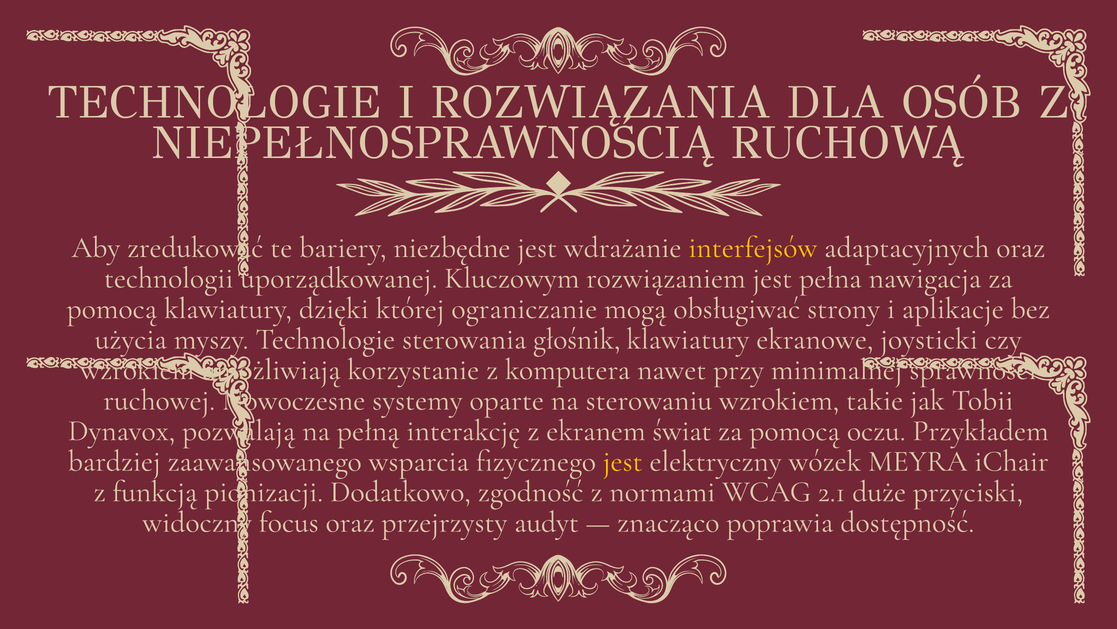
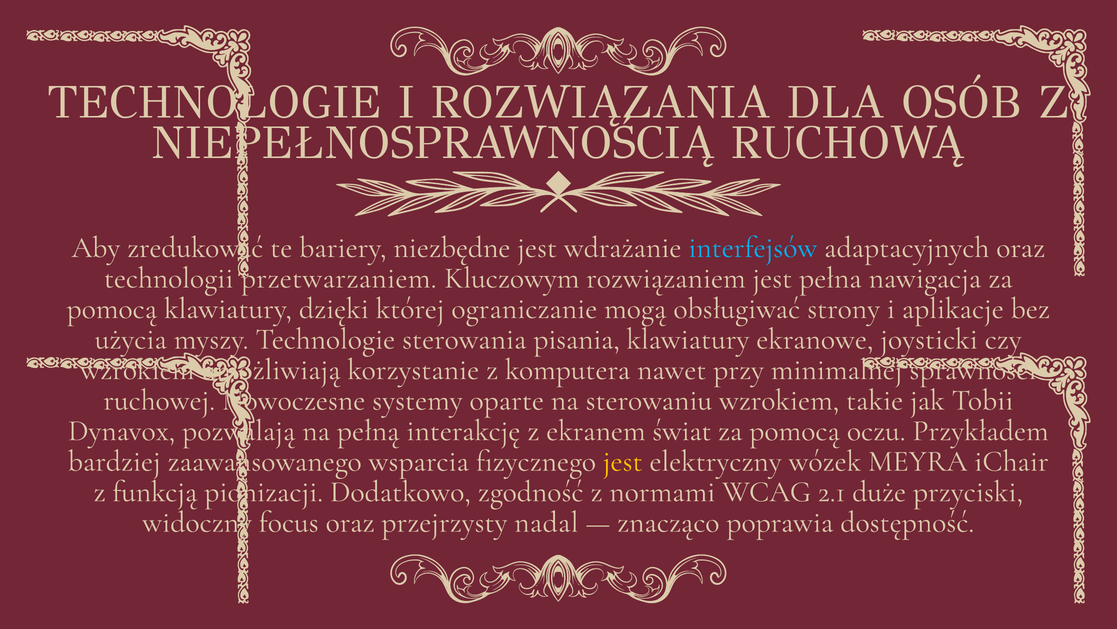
interfejsów colour: yellow -> light blue (753, 247)
uporządkowanej: uporządkowanej -> przetwarzaniem (339, 277)
głośnik: głośnik -> pisania (577, 338)
audyt: audyt -> nadal (546, 521)
